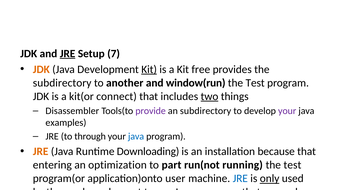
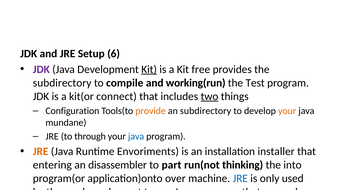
JRE underline: present -> none (68, 53)
7: 7 -> 6 (114, 53)
JDK colour: orange -> purple (41, 69)
another: another -> compile (125, 83)
window(run: window(run -> working(run (196, 83)
Disassembler: Disassembler -> Configuration (72, 111)
provide colour: purple -> orange (151, 111)
your colour: purple -> orange (287, 111)
examples: examples -> mundane (66, 122)
Downloading: Downloading -> Envoriments (148, 151)
installation because: because -> installer (276, 151)
optimization: optimization -> disassembler (118, 165)
running: running -> thinking (243, 165)
test: test -> into (292, 165)
user: user -> over (175, 178)
only underline: present -> none (270, 178)
